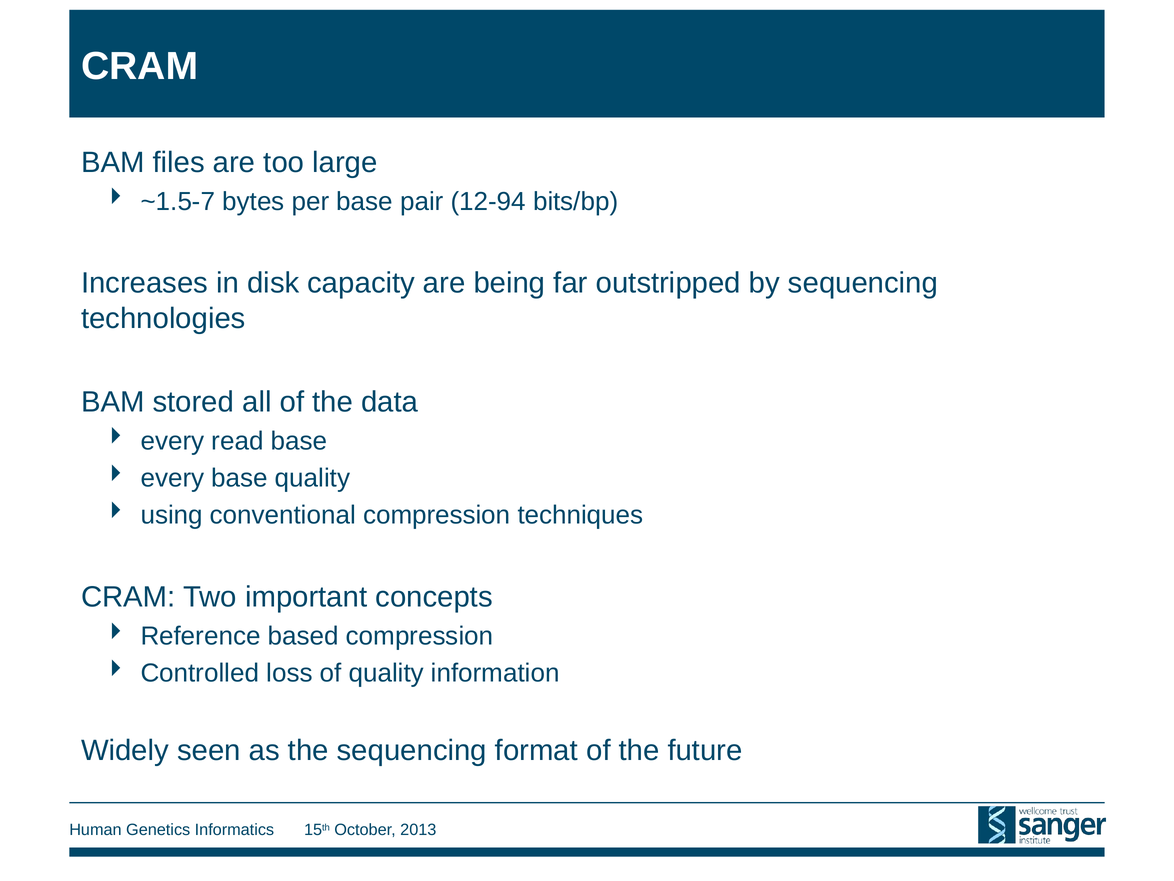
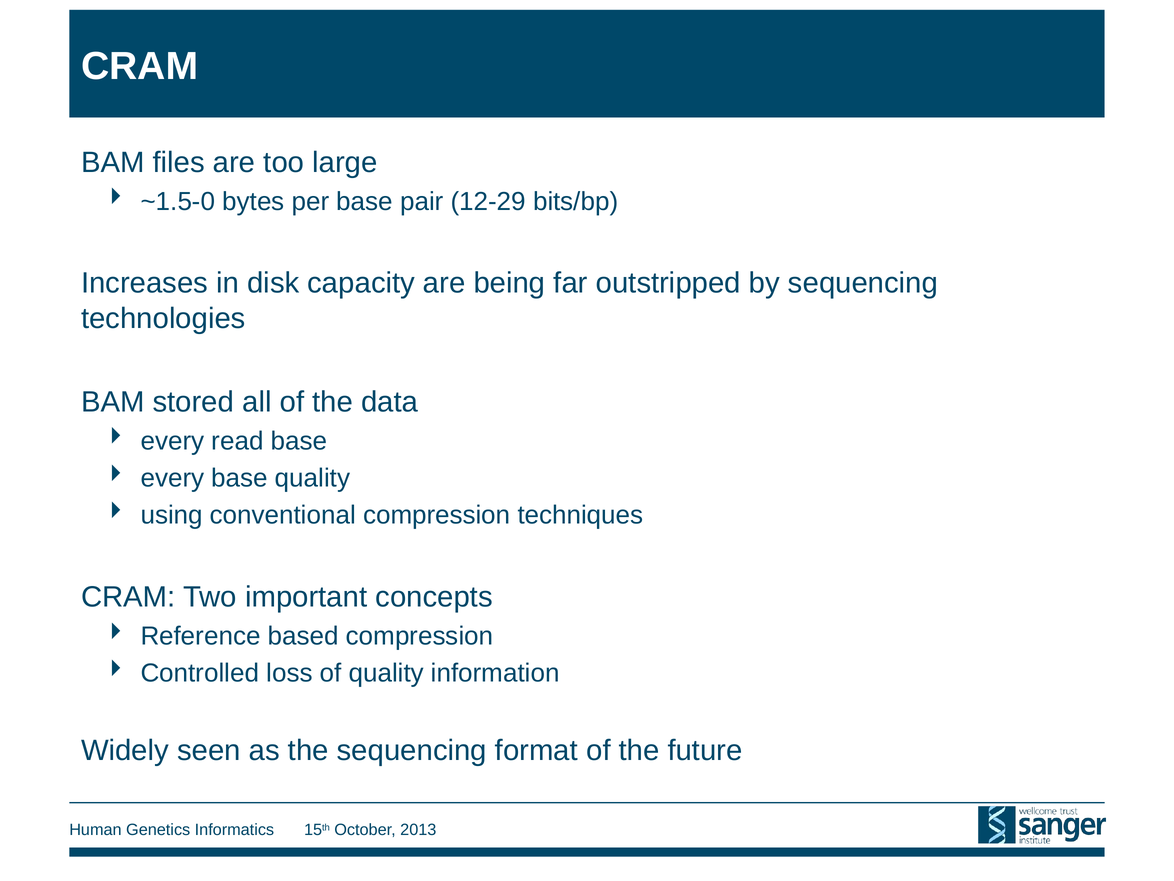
~1.5-7: ~1.5-7 -> ~1.5-0 (178, 201)
12-94: 12-94 -> 12-29 (488, 201)
